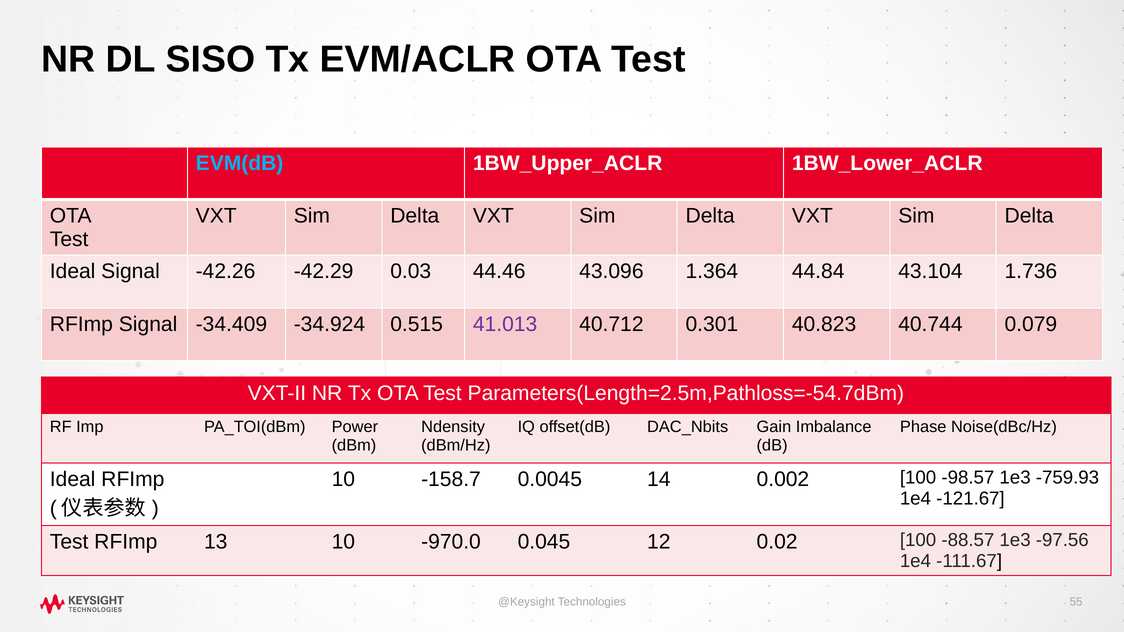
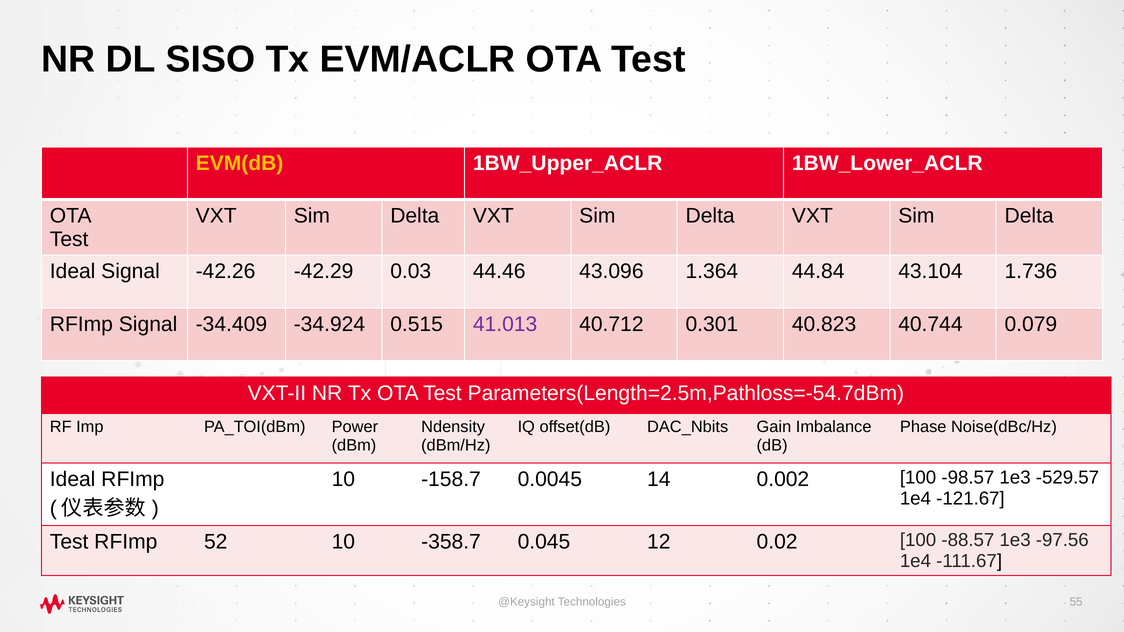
EVM(dB colour: light blue -> yellow (240, 163)
-759.93: -759.93 -> -529.57 (1067, 478)
13: 13 -> 52 (216, 542)
-970.0: -970.0 -> -358.7 (451, 542)
